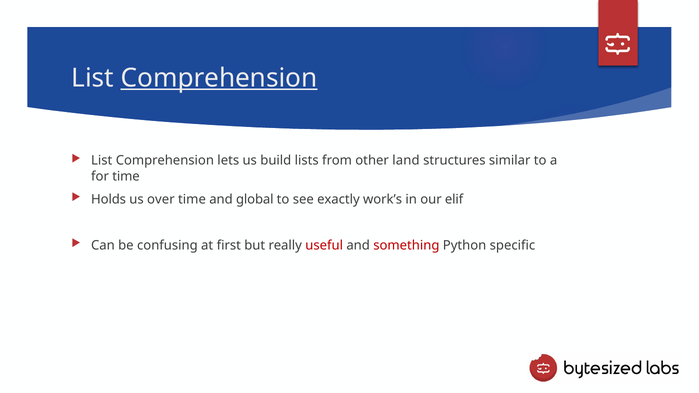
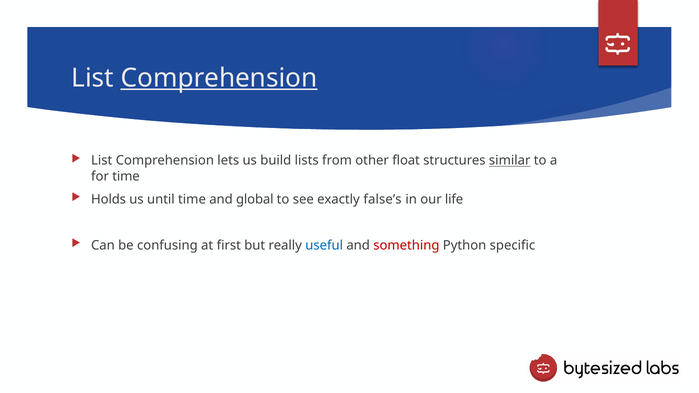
land: land -> float (406, 161)
similar underline: none -> present (510, 161)
over: over -> until (161, 199)
work’s: work’s -> false’s (383, 199)
elif: elif -> life (454, 199)
useful colour: red -> blue (324, 245)
